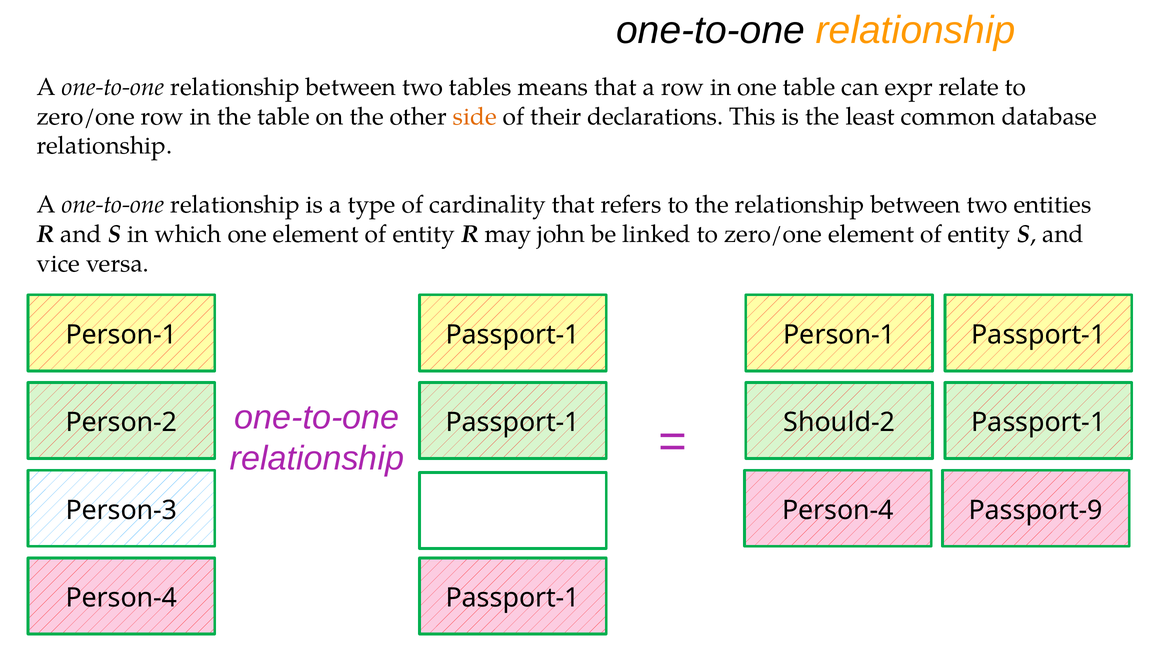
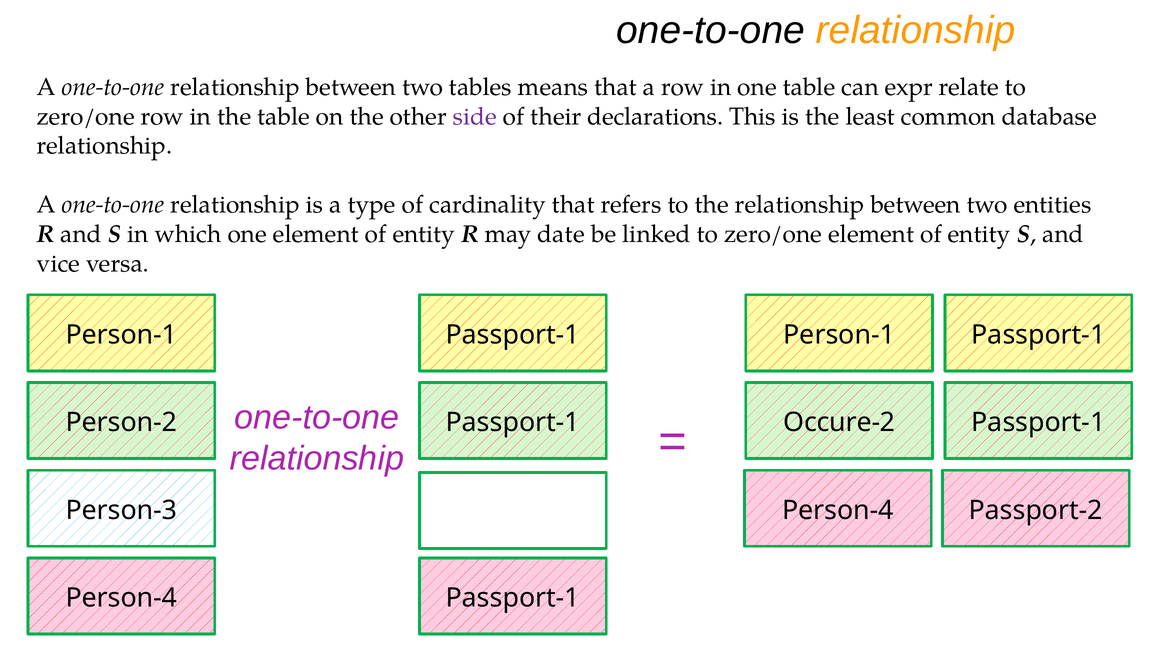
side colour: orange -> purple (475, 116)
john: john -> date (561, 234)
Should-2: Should-2 -> Occure-2 (839, 422)
Passport-9: Passport-9 -> Passport-2 (1036, 510)
